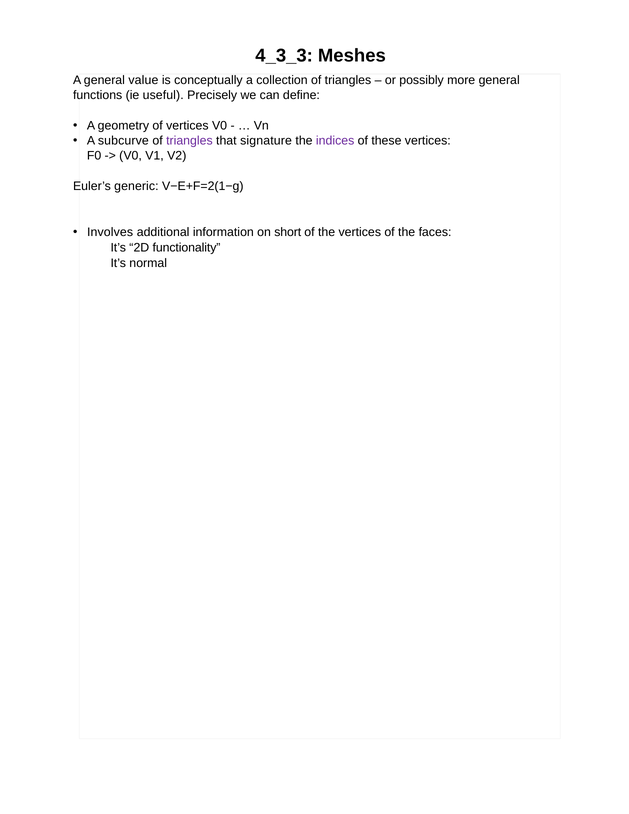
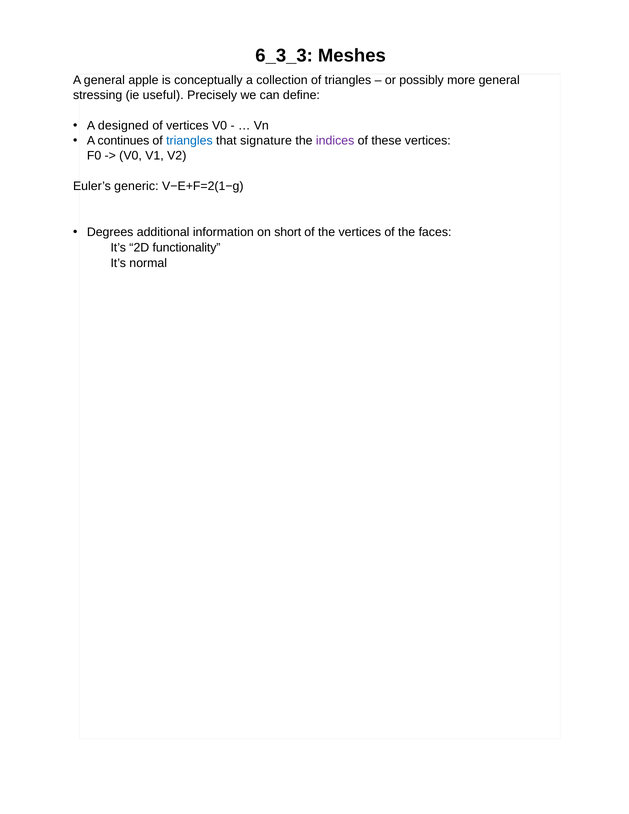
4_3_3: 4_3_3 -> 6_3_3 (284, 56)
value: value -> apple (143, 80)
functions: functions -> stressing (98, 95)
geometry: geometry -> designed (123, 126)
subcurve: subcurve -> continues (123, 141)
triangles colour: purple -> blue (189, 141)
Involves: Involves -> Degrees (110, 232)
